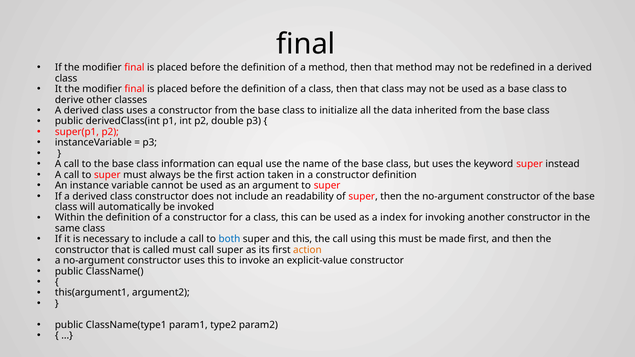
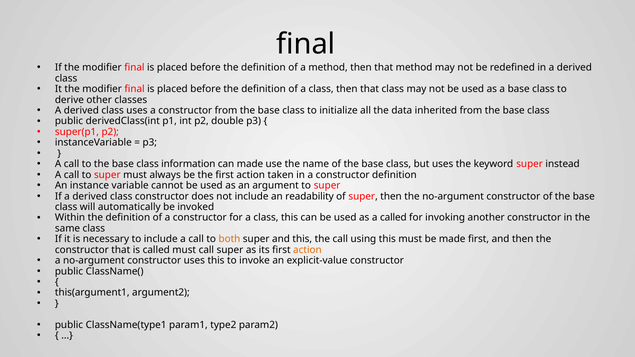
can equal: equal -> made (250, 164)
a index: index -> called (393, 218)
both colour: blue -> orange (229, 239)
